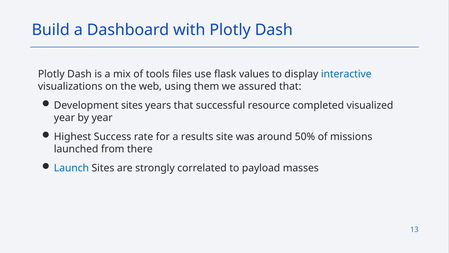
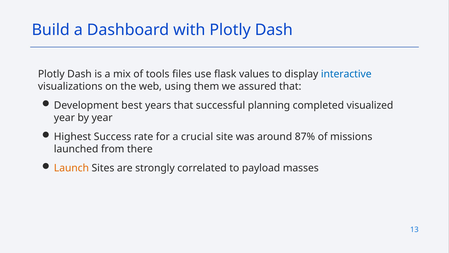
Development sites: sites -> best (132, 105)
resource: resource -> planning (269, 105)
results: results -> crucial (197, 137)
50%: 50% -> 87% (305, 137)
Launch colour: blue -> orange (71, 168)
